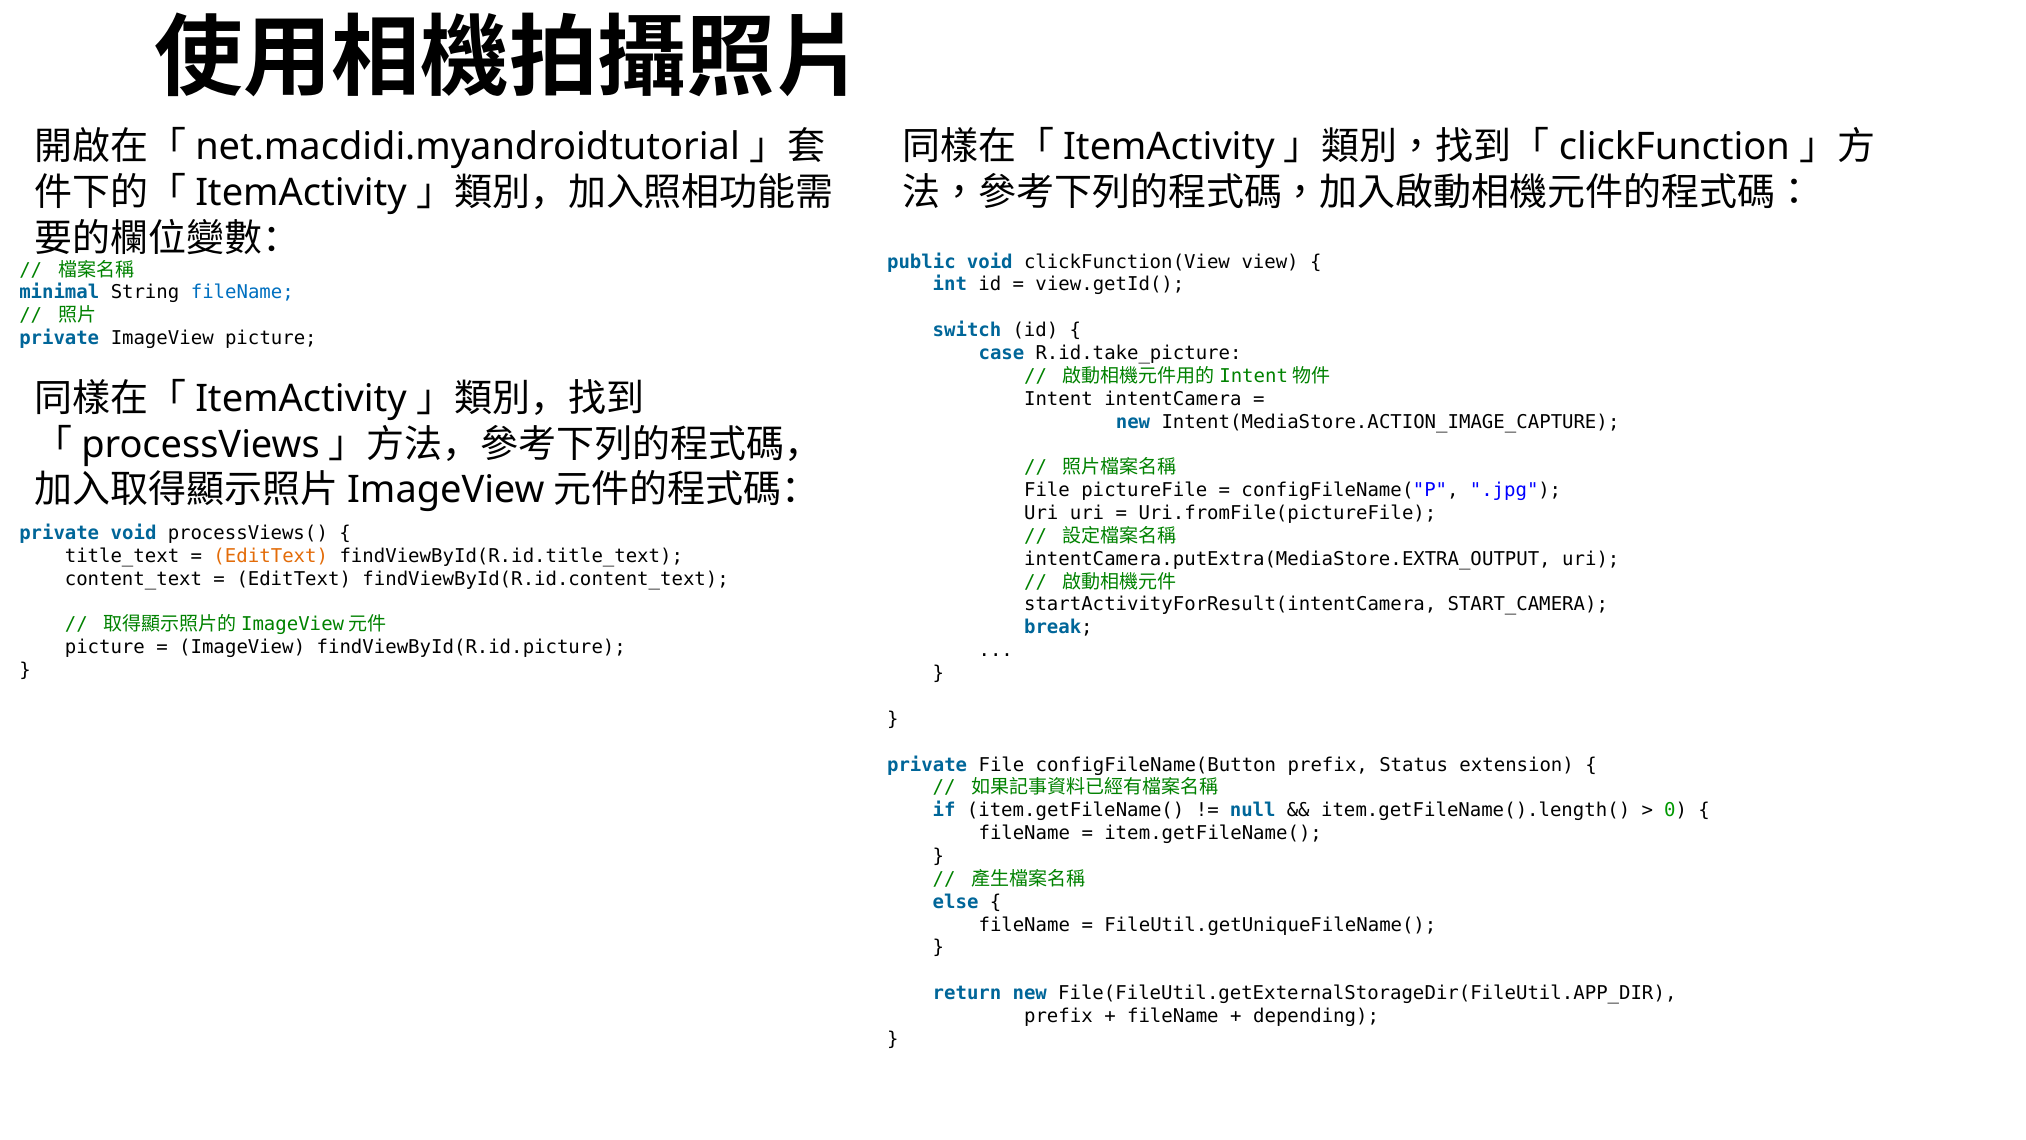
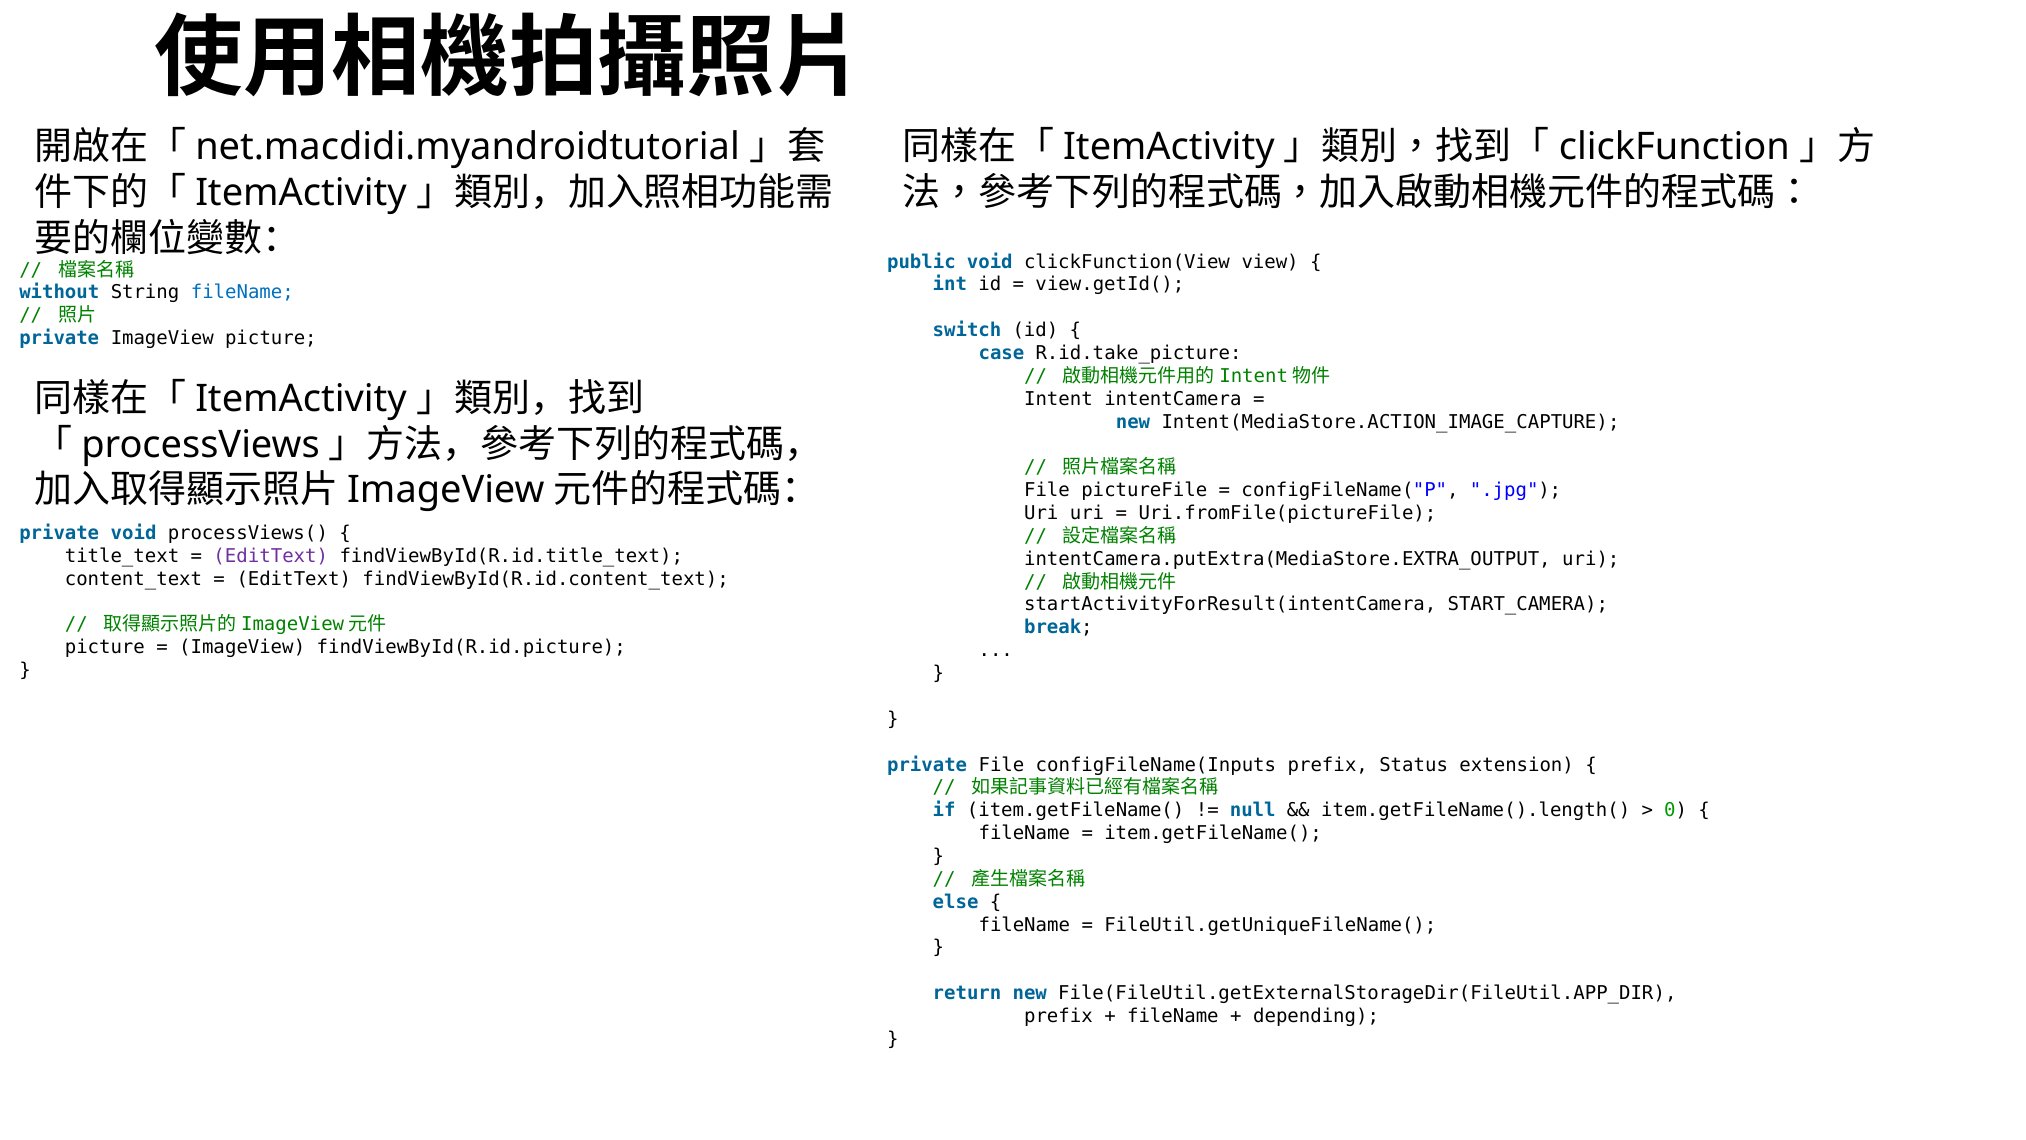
minimal: minimal -> without (59, 293)
EditText colour: orange -> purple (271, 556)
configFileName(Button: configFileName(Button -> configFileName(Inputs (1156, 764)
